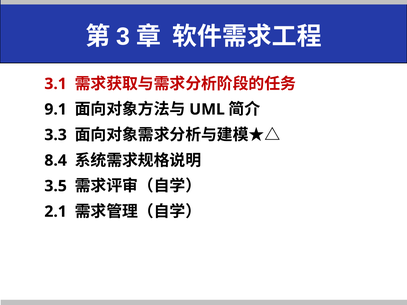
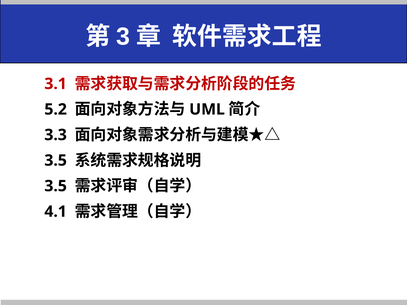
9.1: 9.1 -> 5.2 (56, 109)
8.4: 8.4 -> 3.5 (56, 161)
2.1: 2.1 -> 4.1 (56, 212)
